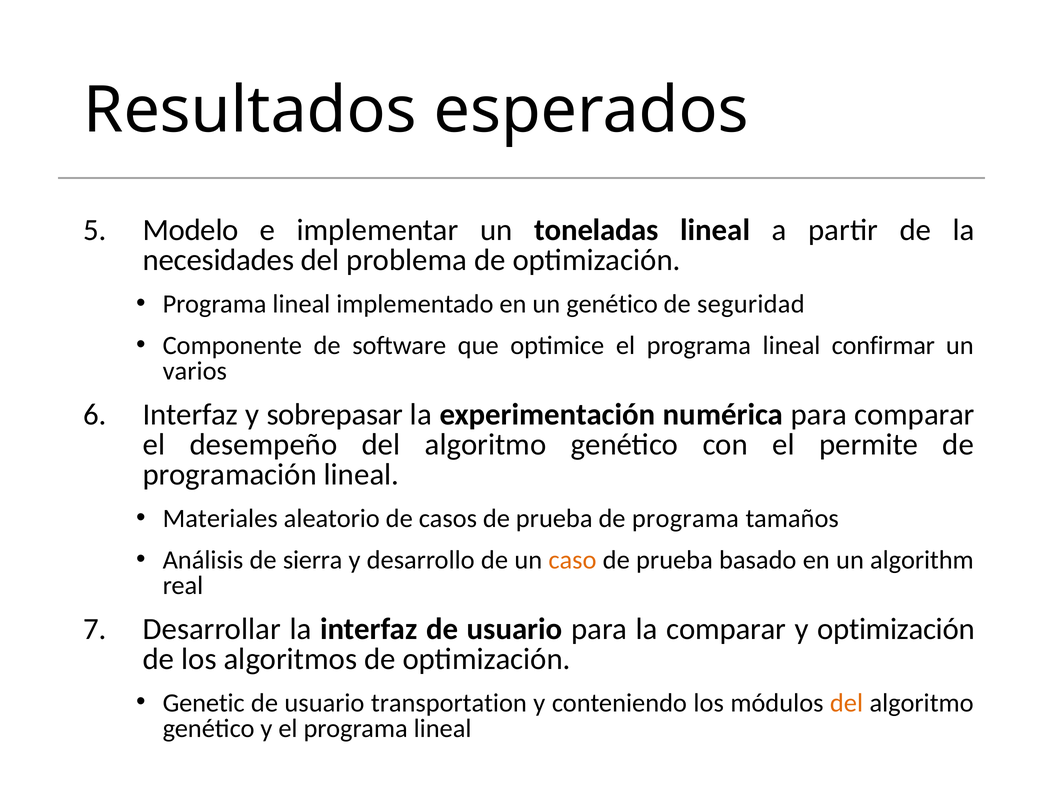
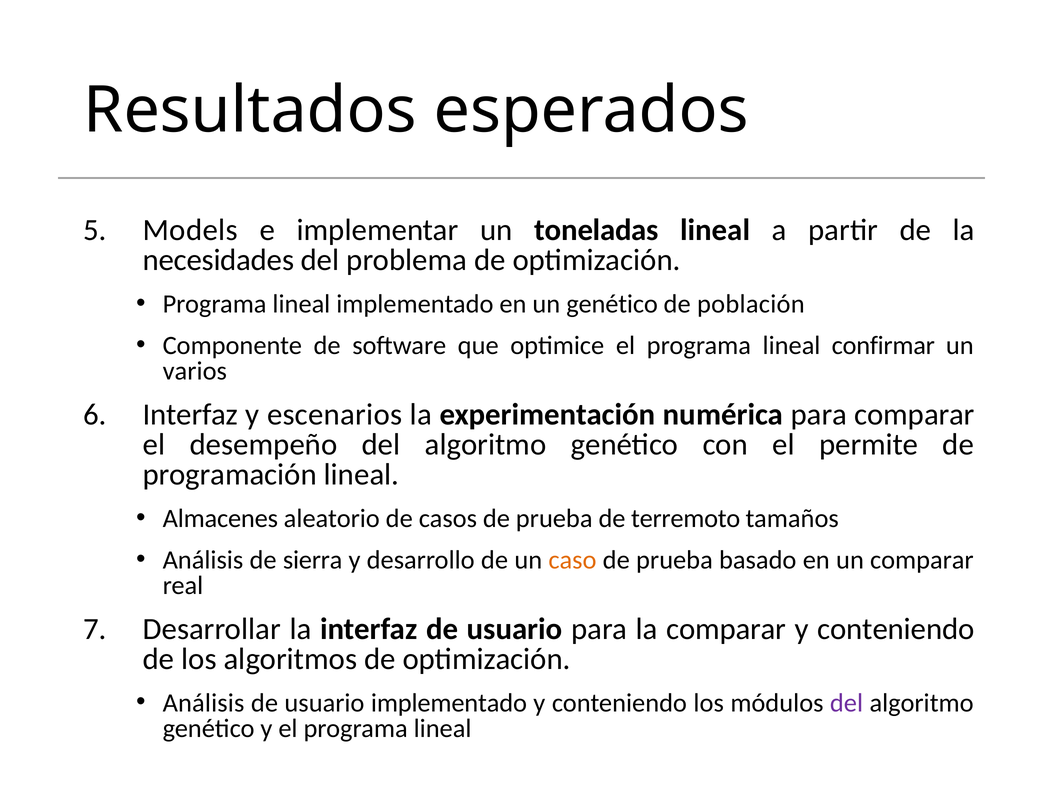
Modelo: Modelo -> Models (190, 230)
seguridad: seguridad -> población (751, 304)
sobrepasar: sobrepasar -> escenarios (335, 415)
Materiales: Materiales -> Almacenes (220, 519)
de programa: programa -> terremoto (686, 519)
un algorithm: algorithm -> comparar (922, 560)
optimización: optimización -> conteniendo (896, 629)
Genetic: Genetic -> Análisis (204, 703)
usuario transportation: transportation -> implementado (449, 703)
del colour: orange -> purple (847, 703)
